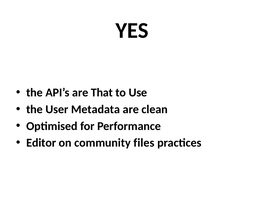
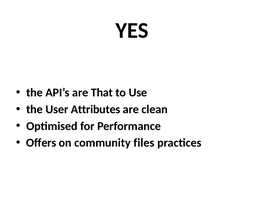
Metadata: Metadata -> Attributes (96, 109)
Editor: Editor -> Offers (41, 143)
